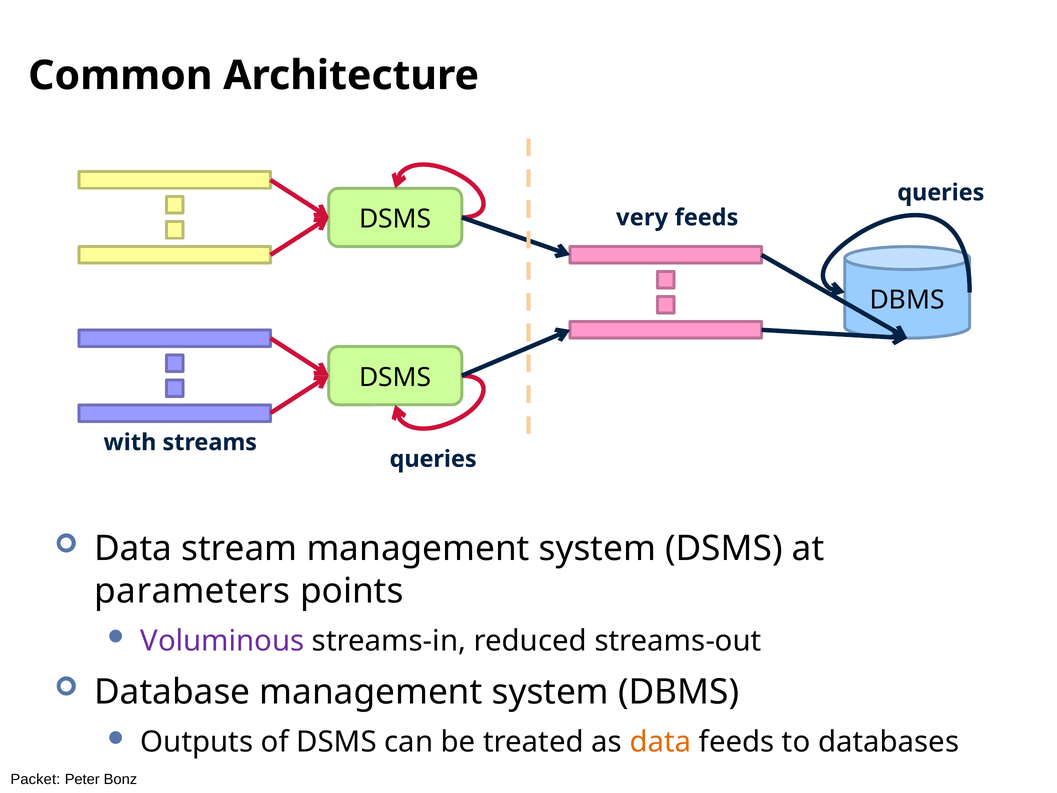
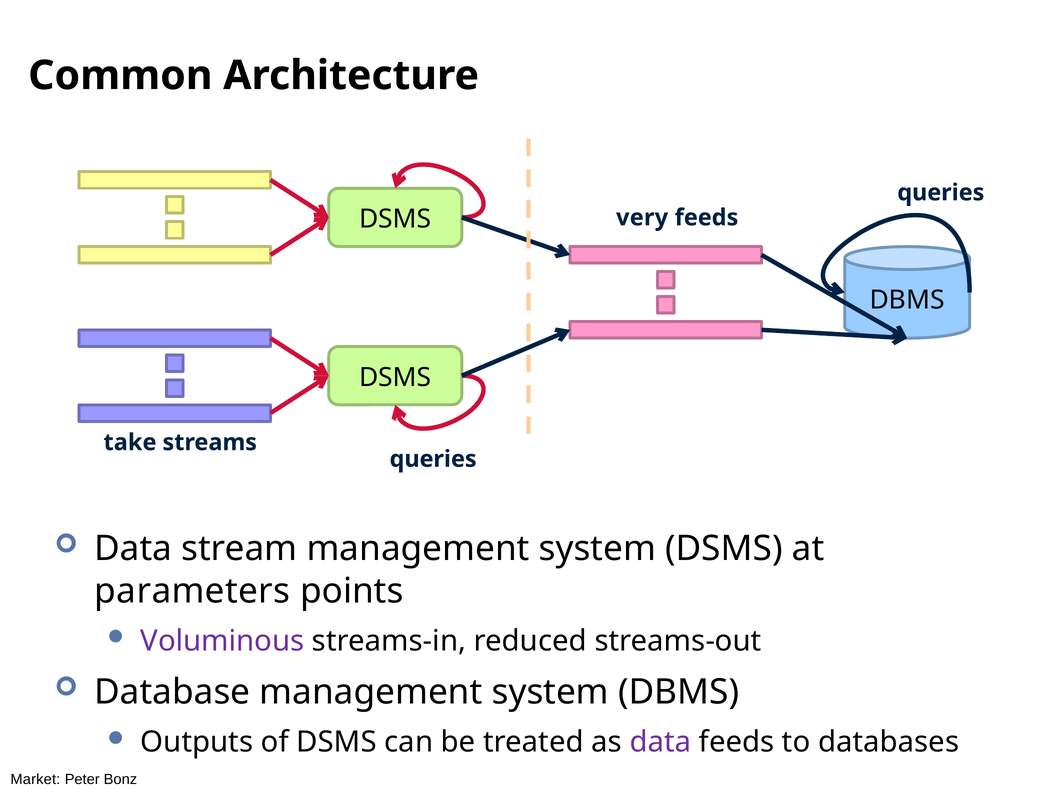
with: with -> take (130, 442)
data colour: orange -> purple (660, 742)
Packet: Packet -> Market (35, 779)
